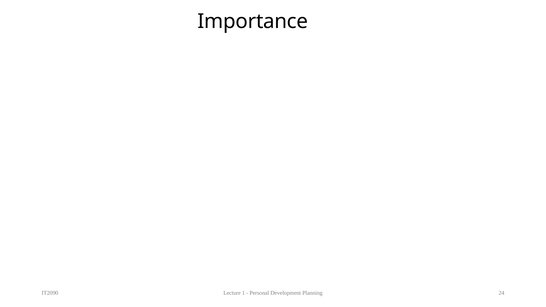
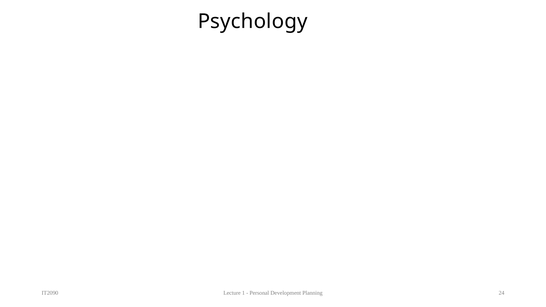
Importance: Importance -> Psychology (253, 21)
